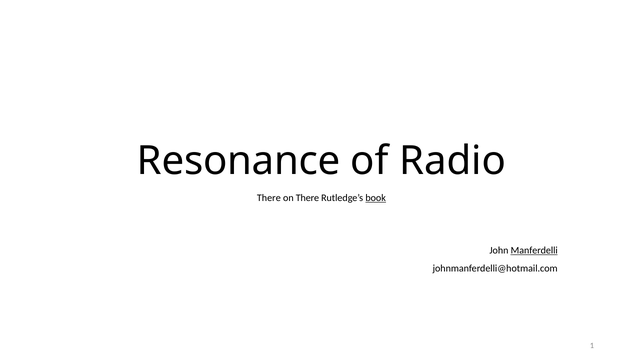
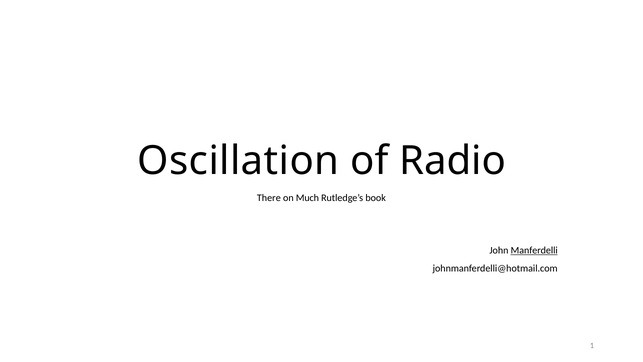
Resonance: Resonance -> Oscillation (238, 161)
on There: There -> Much (307, 198)
book underline: present -> none (376, 198)
